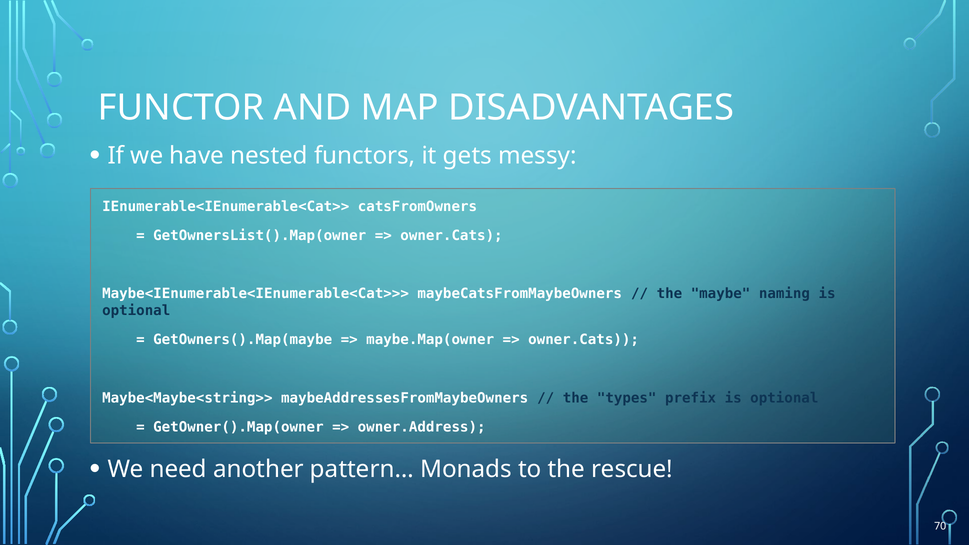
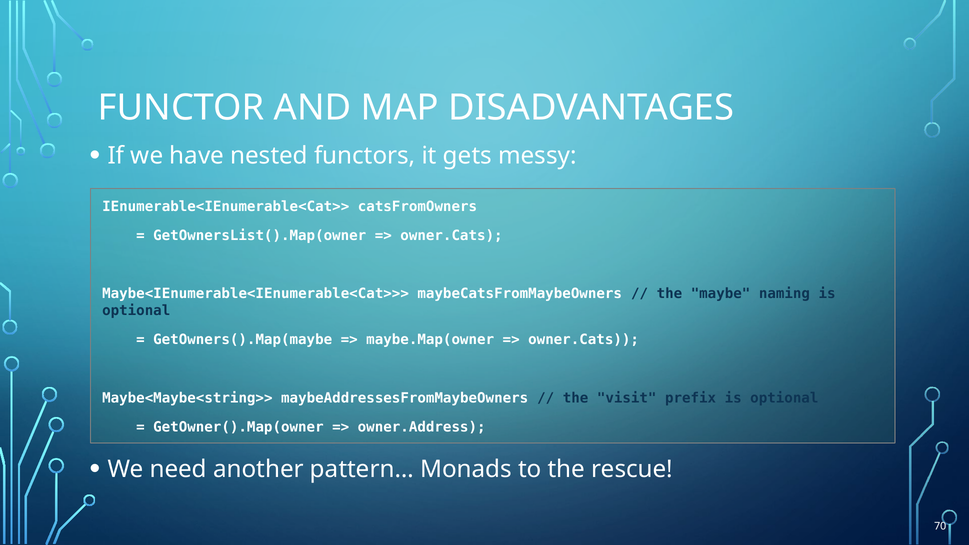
types: types -> visit (627, 398)
